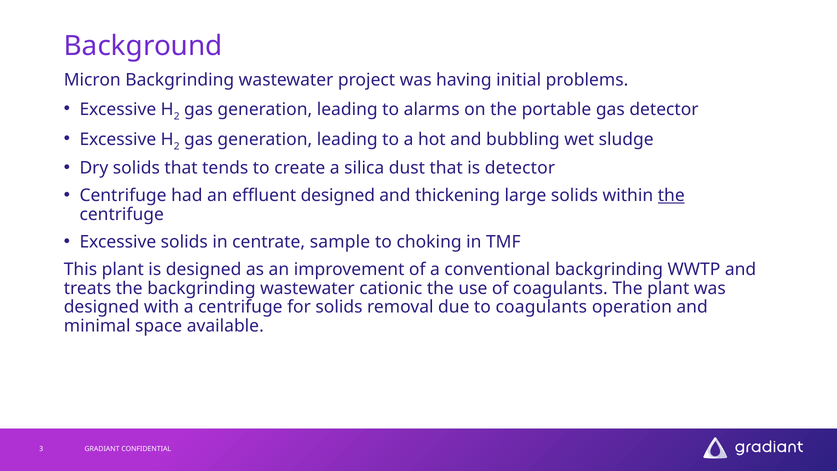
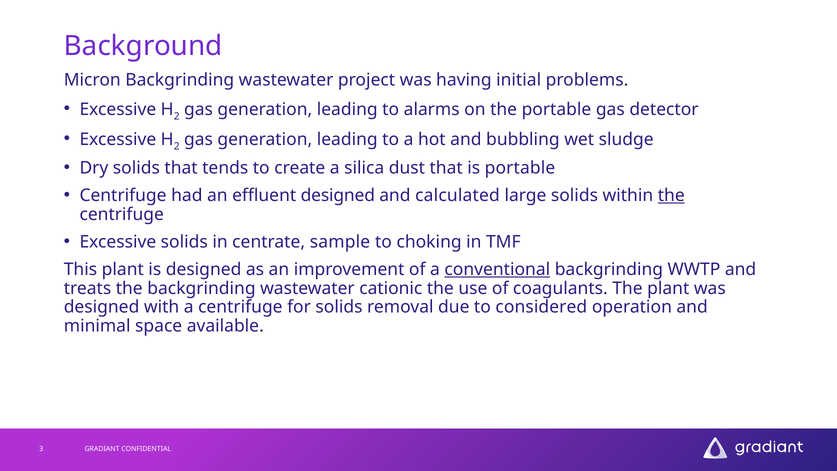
is detector: detector -> portable (520, 168)
thickening: thickening -> calculated (457, 195)
conventional underline: none -> present (497, 269)
to coagulants: coagulants -> considered (541, 307)
